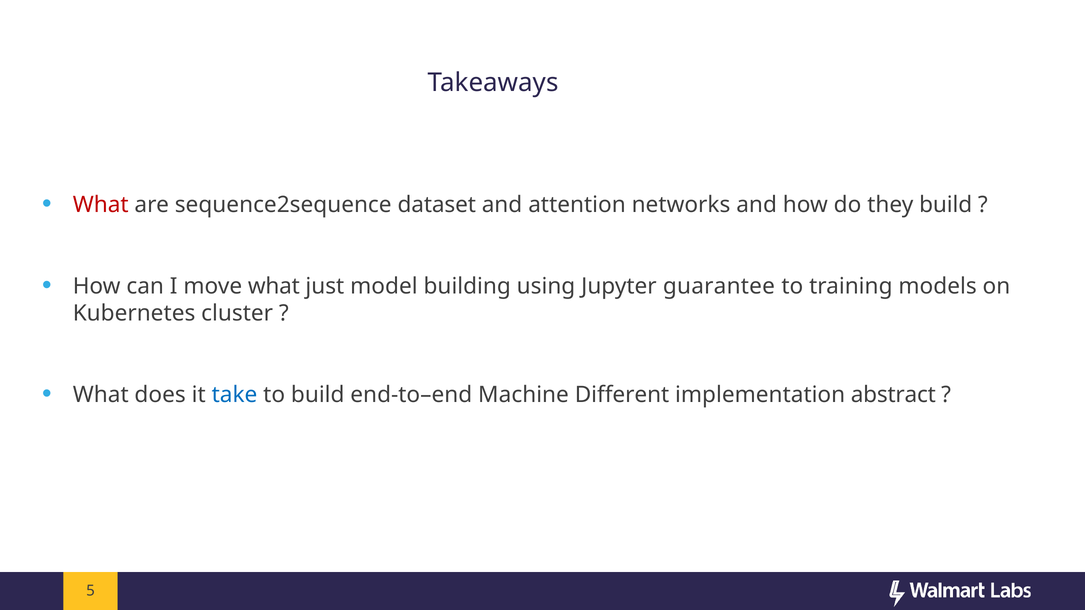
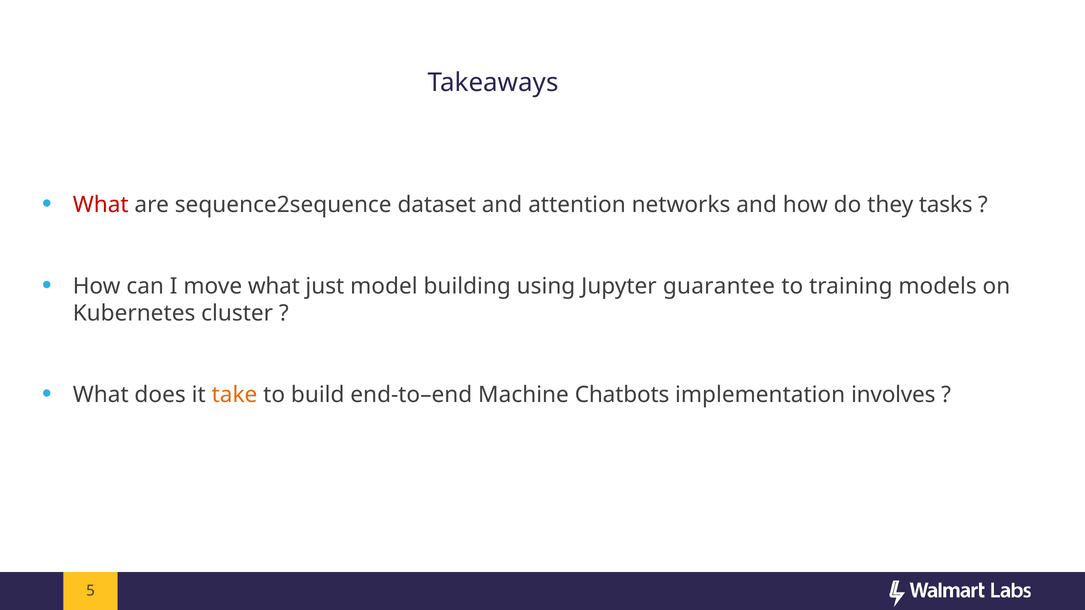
they build: build -> tasks (946, 205)
take colour: blue -> orange (234, 395)
Different: Different -> Chatbots (622, 395)
abstract: abstract -> involves (893, 395)
